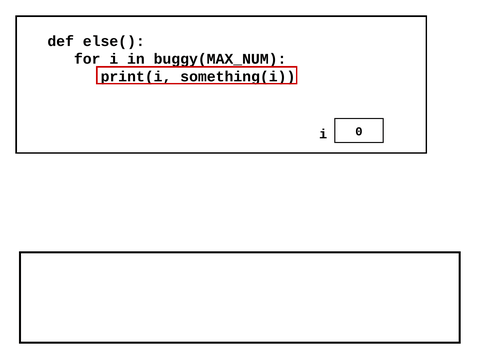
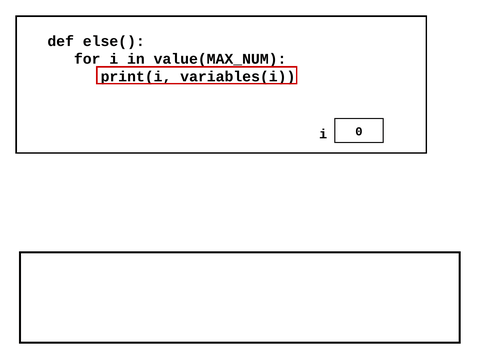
buggy(MAX_NUM: buggy(MAX_NUM -> value(MAX_NUM (220, 59)
something(i: something(i -> variables(i (238, 77)
